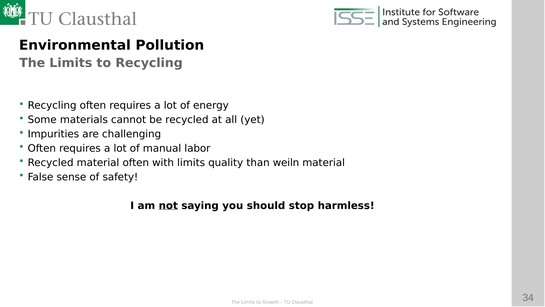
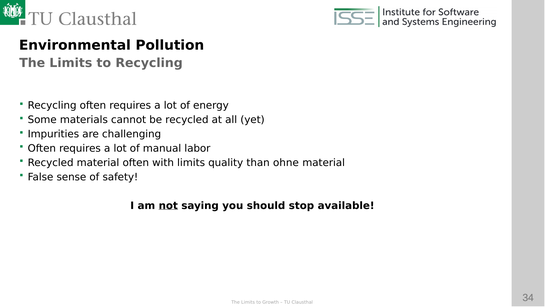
weiln: weiln -> ohne (286, 163)
harmless: harmless -> available (346, 205)
